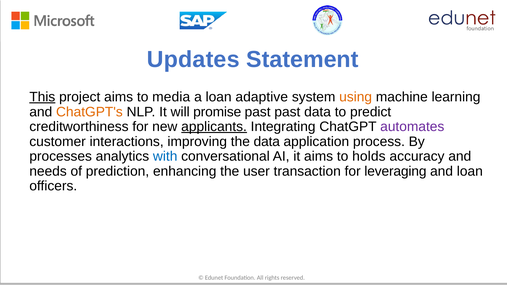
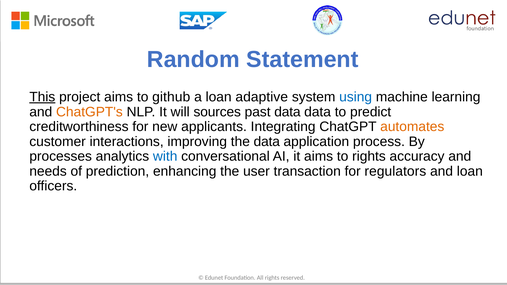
Updates: Updates -> Random (193, 60)
media: media -> github (171, 97)
using colour: orange -> blue (356, 97)
promise: promise -> sources (217, 112)
past past: past -> data (287, 112)
applicants underline: present -> none (214, 127)
automates colour: purple -> orange (412, 127)
to holds: holds -> rights (369, 156)
leveraging: leveraging -> regulators (395, 171)
